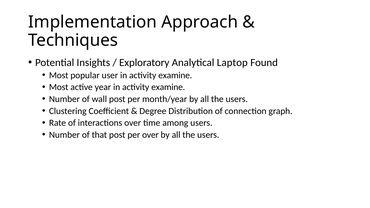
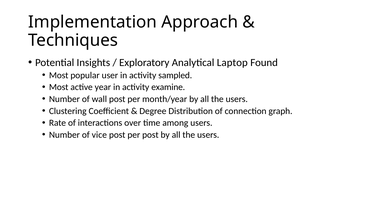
user in activity examine: examine -> sampled (175, 75)
that: that -> vice (99, 135)
per over: over -> post (150, 135)
